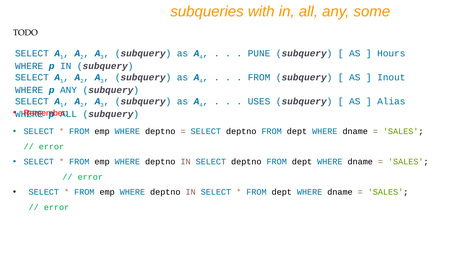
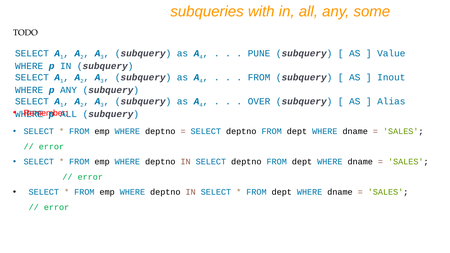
Hours: Hours -> Value (391, 53)
USES: USES -> OVER (259, 101)
